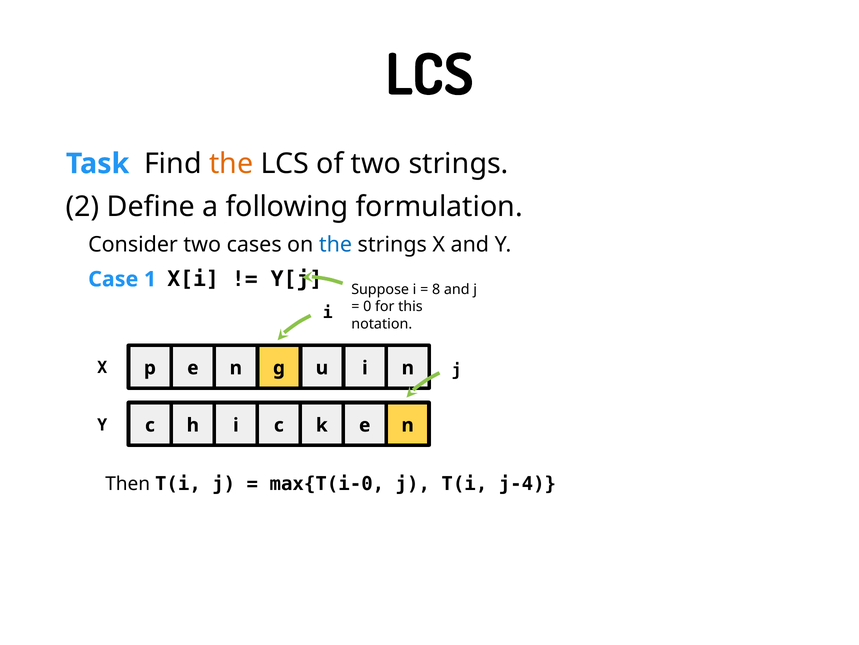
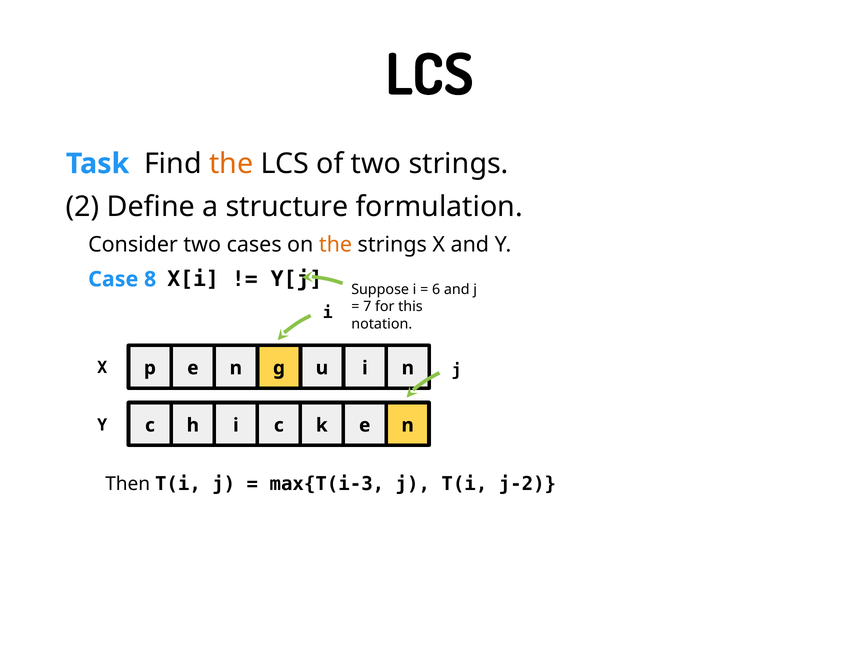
following: following -> structure (287, 206)
the colour: blue -> orange (336, 245)
1: 1 -> 8 (150, 279)
8: 8 -> 6 (436, 289)
0: 0 -> 7 (367, 306)
max{T(i-0: max{T(i-0 -> max{T(i-3 (327, 484)
j-4: j-4 -> j-2 (527, 484)
